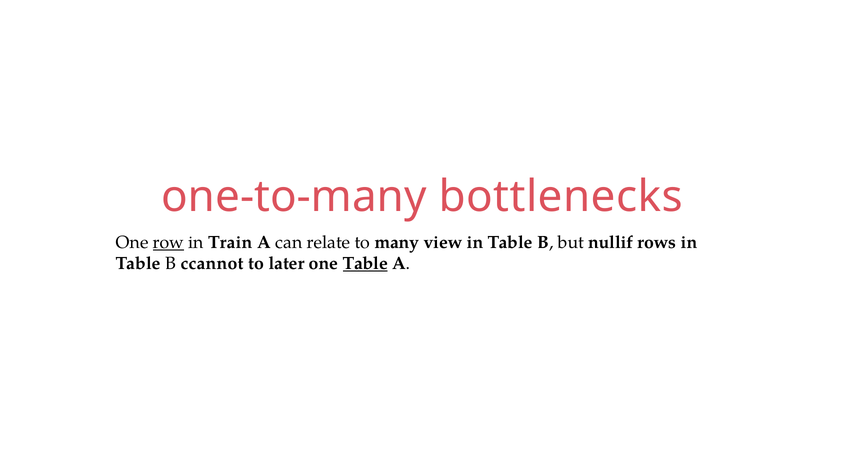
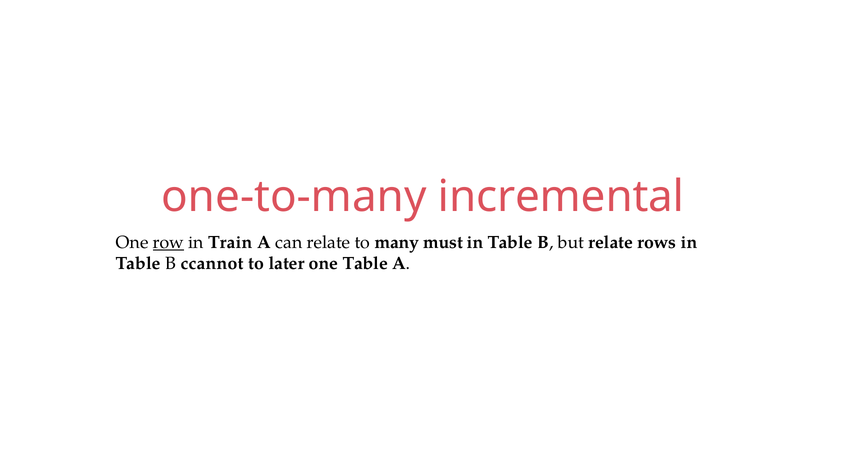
bottlenecks: bottlenecks -> incremental (561, 197)
view: view -> must (443, 242)
but nullif: nullif -> relate (611, 242)
Table underline: present -> none (365, 263)
